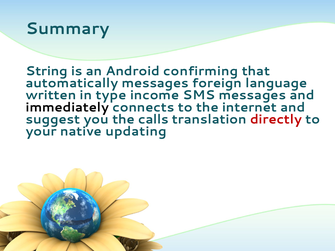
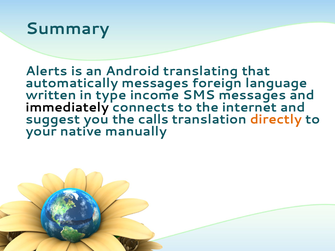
String: String -> Alerts (47, 71)
confirming: confirming -> translating (201, 71)
directly colour: red -> orange (276, 119)
updating: updating -> manually (136, 132)
